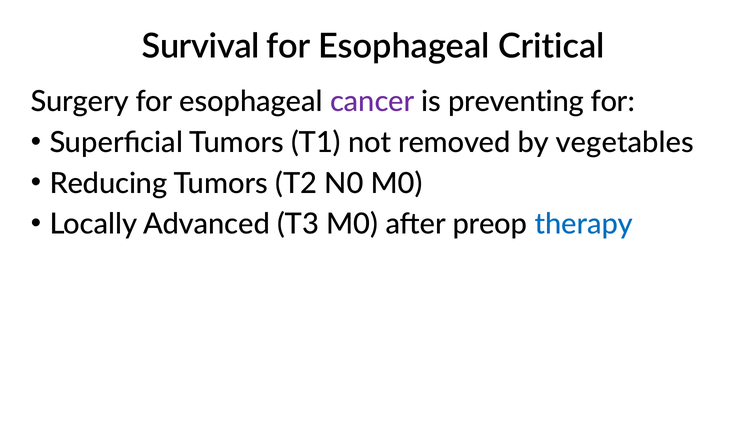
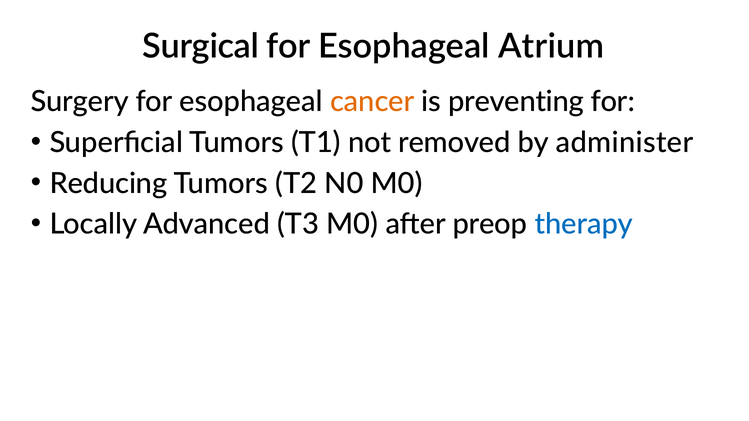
Survival: Survival -> Surgical (201, 46)
Critical: Critical -> Atrium (551, 46)
cancer colour: purple -> orange (372, 102)
vegetables: vegetables -> administer (625, 143)
